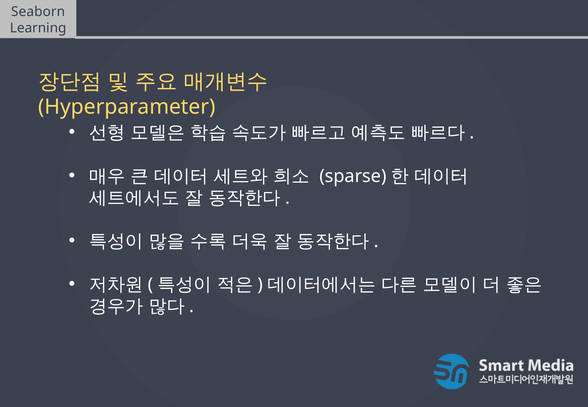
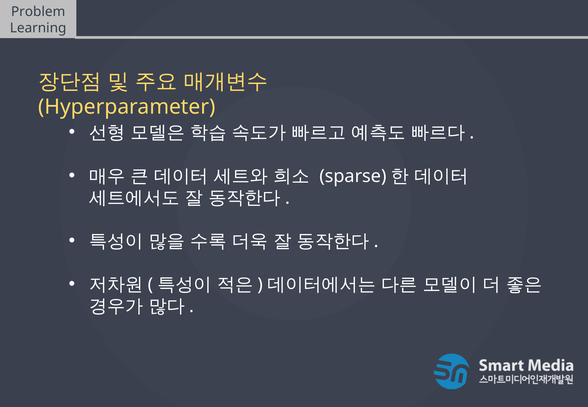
Seaborn: Seaborn -> Problem (38, 12)
